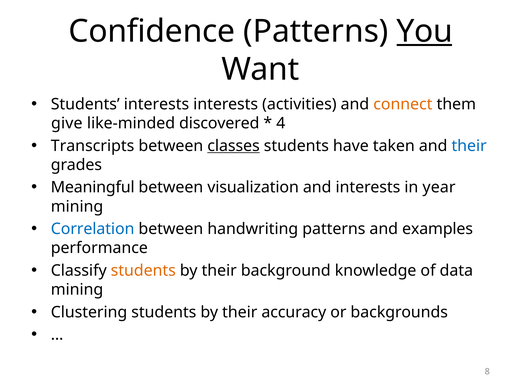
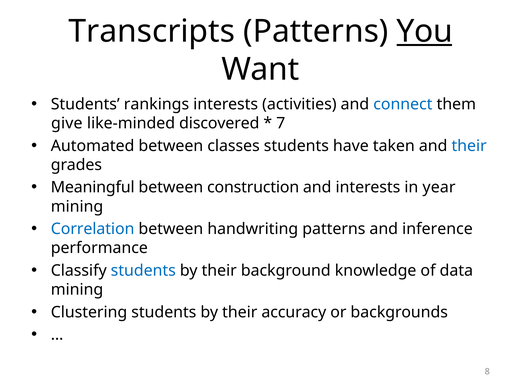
Confidence: Confidence -> Transcripts (152, 31)
Students interests: interests -> rankings (156, 104)
connect colour: orange -> blue (403, 104)
4: 4 -> 7 (281, 124)
Transcripts: Transcripts -> Automated (93, 146)
classes underline: present -> none (234, 146)
visualization: visualization -> construction (253, 188)
examples: examples -> inference (437, 229)
students colour: orange -> blue (143, 271)
